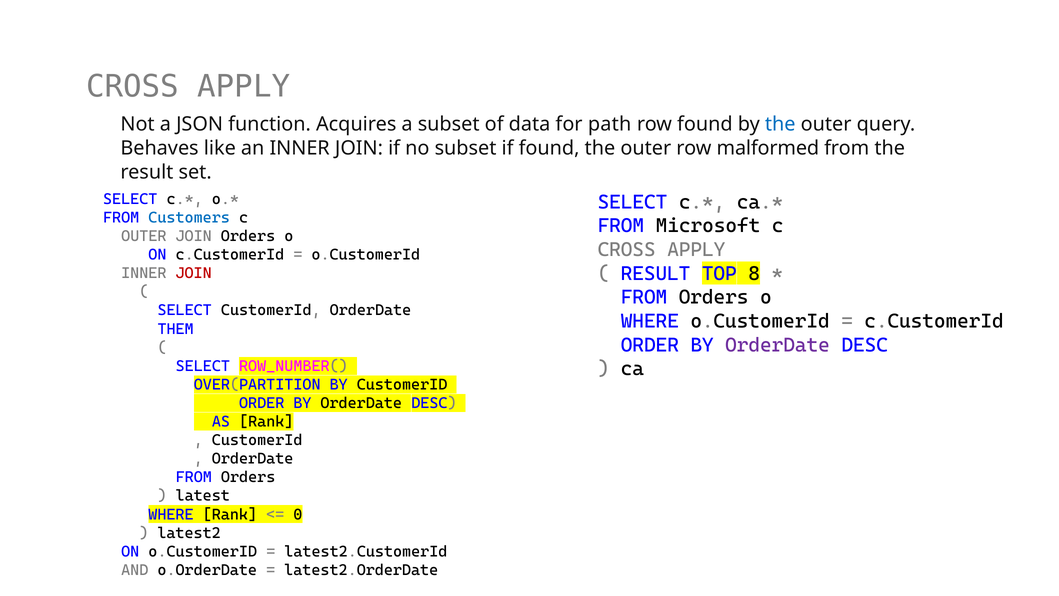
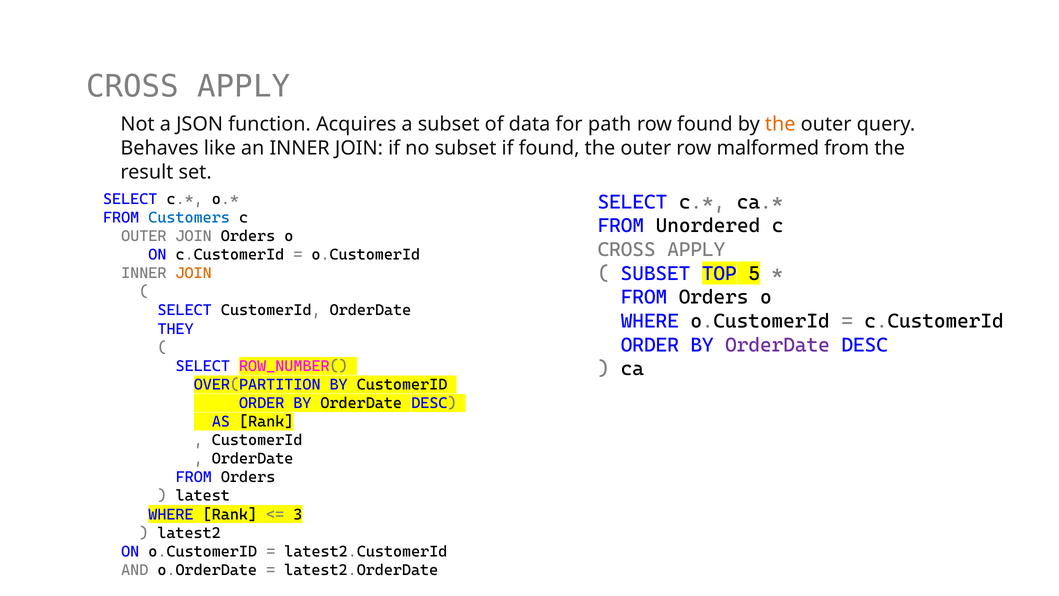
the colour: blue -> orange (780, 124)
Microsoft: Microsoft -> Unordered (708, 226)
RESULT: RESULT -> SUBSET (656, 273)
8: 8 -> 5 (754, 273)
JOIN colour: red -> orange (194, 273)
THEM: THEM -> THEY (176, 329)
0: 0 -> 3 (298, 514)
